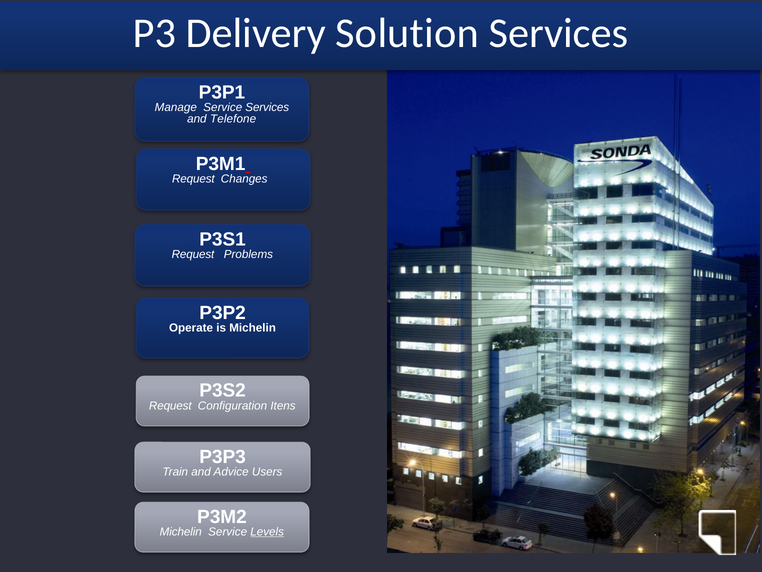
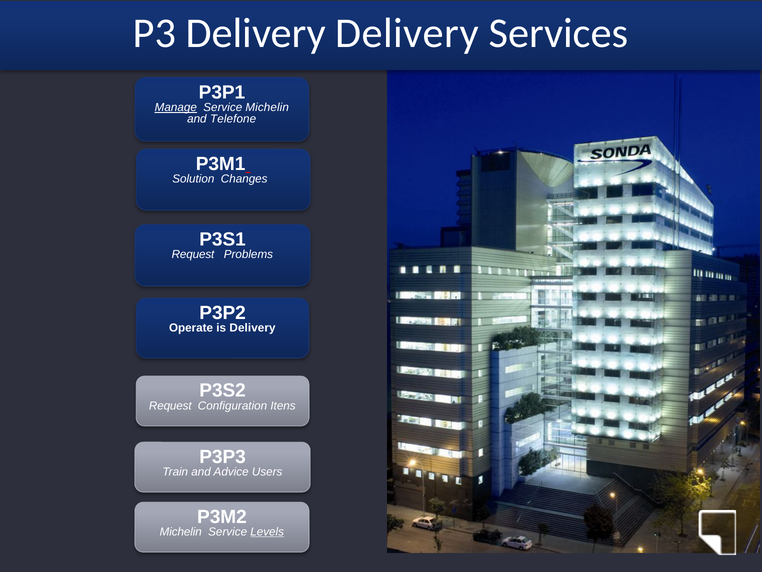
Delivery Solution: Solution -> Delivery (407, 33)
Manage underline: none -> present (176, 107)
Service Services: Services -> Michelin (267, 107)
Request: Request -> Solution (193, 179)
is Michelin: Michelin -> Delivery (253, 328)
